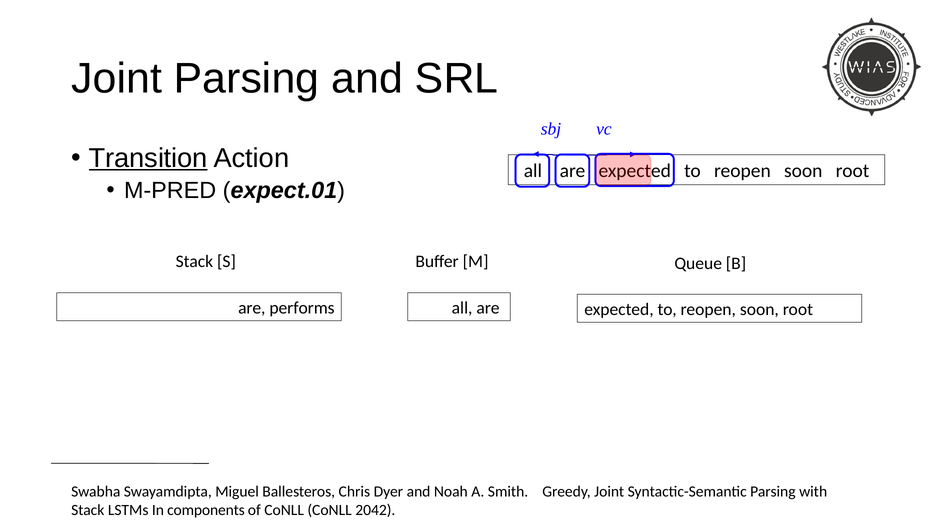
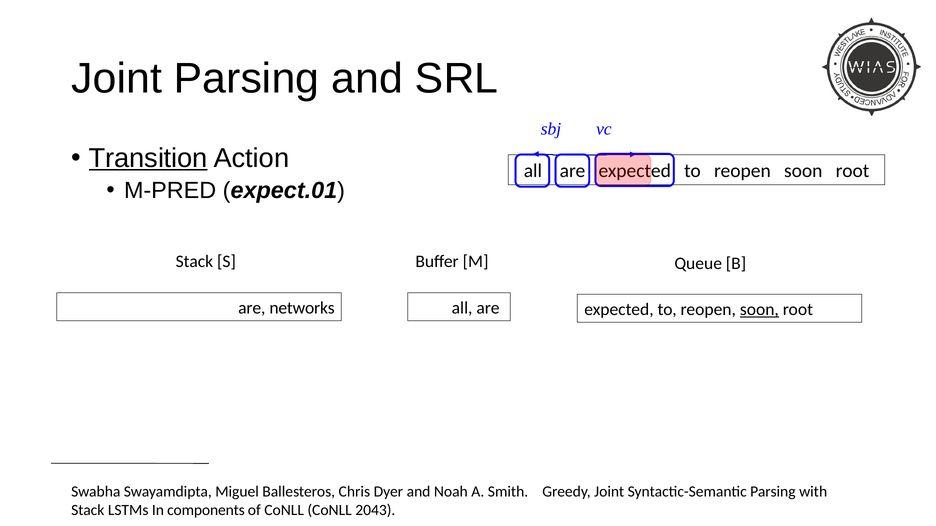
performs: performs -> networks (302, 308)
soon underline: none -> present (759, 310)
2042: 2042 -> 2043 (375, 511)
